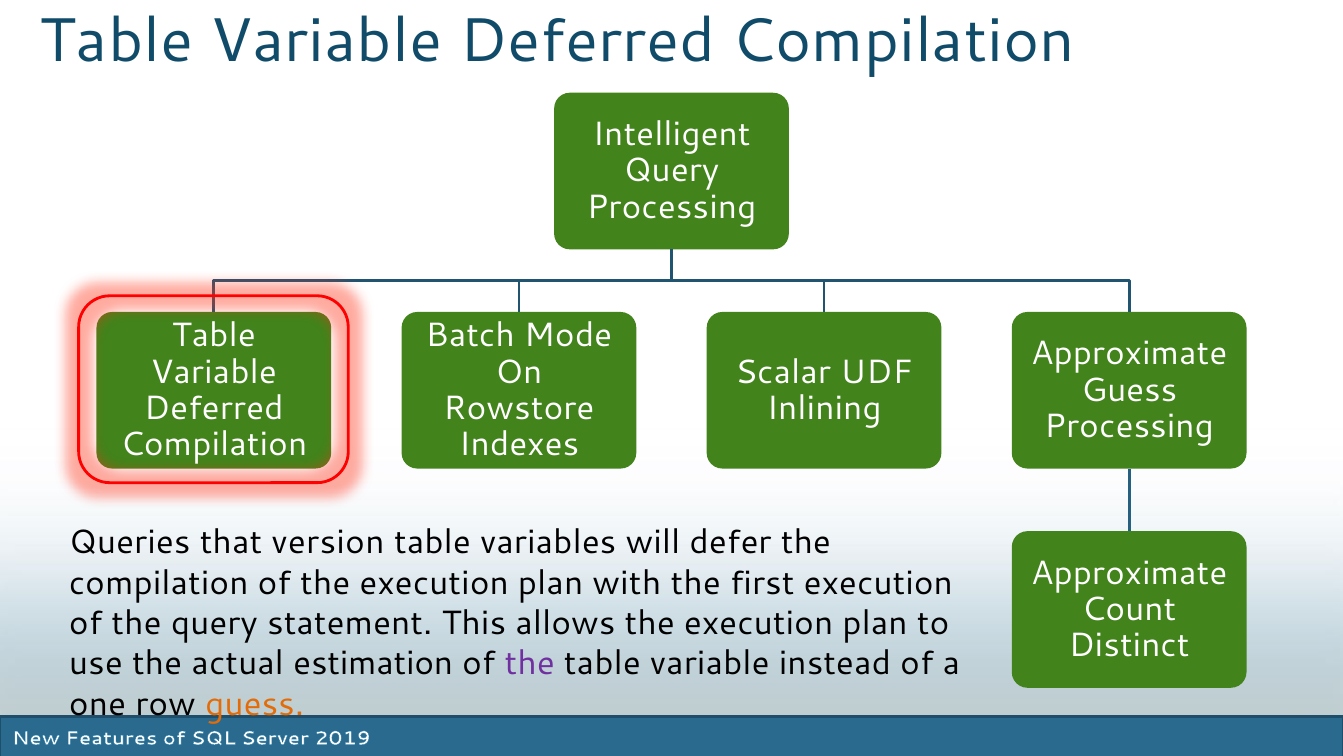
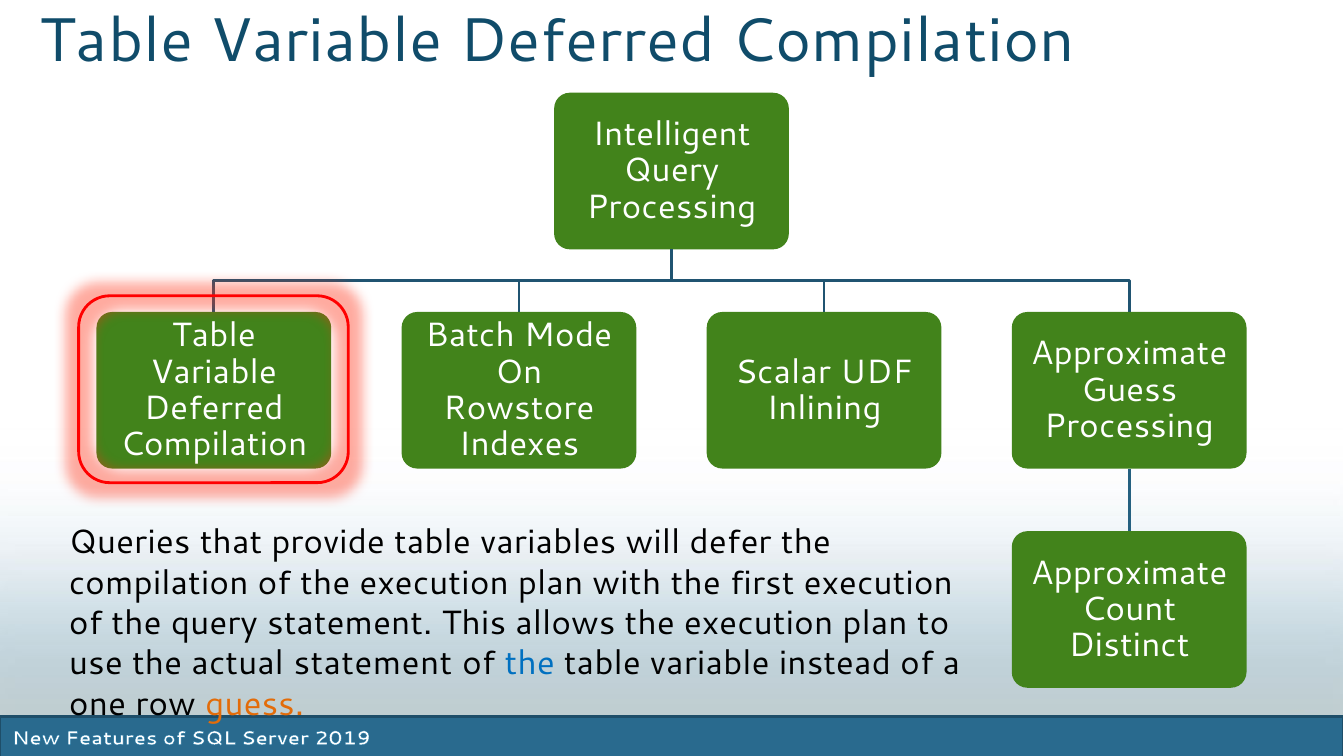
version: version -> provide (328, 542)
actual estimation: estimation -> statement (373, 663)
the colour: purple -> blue (530, 663)
